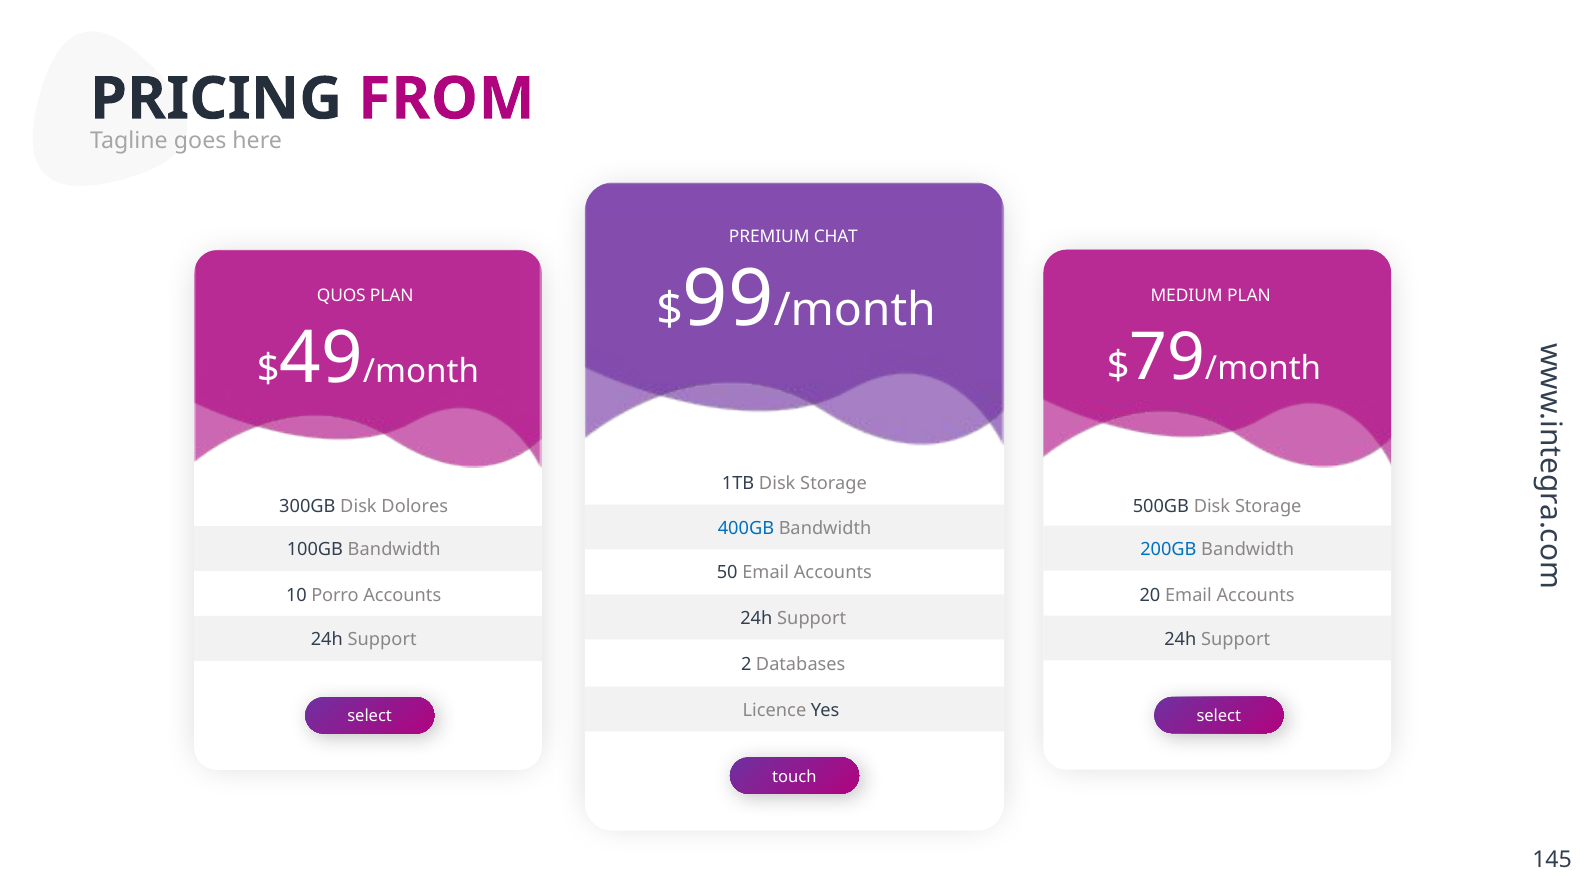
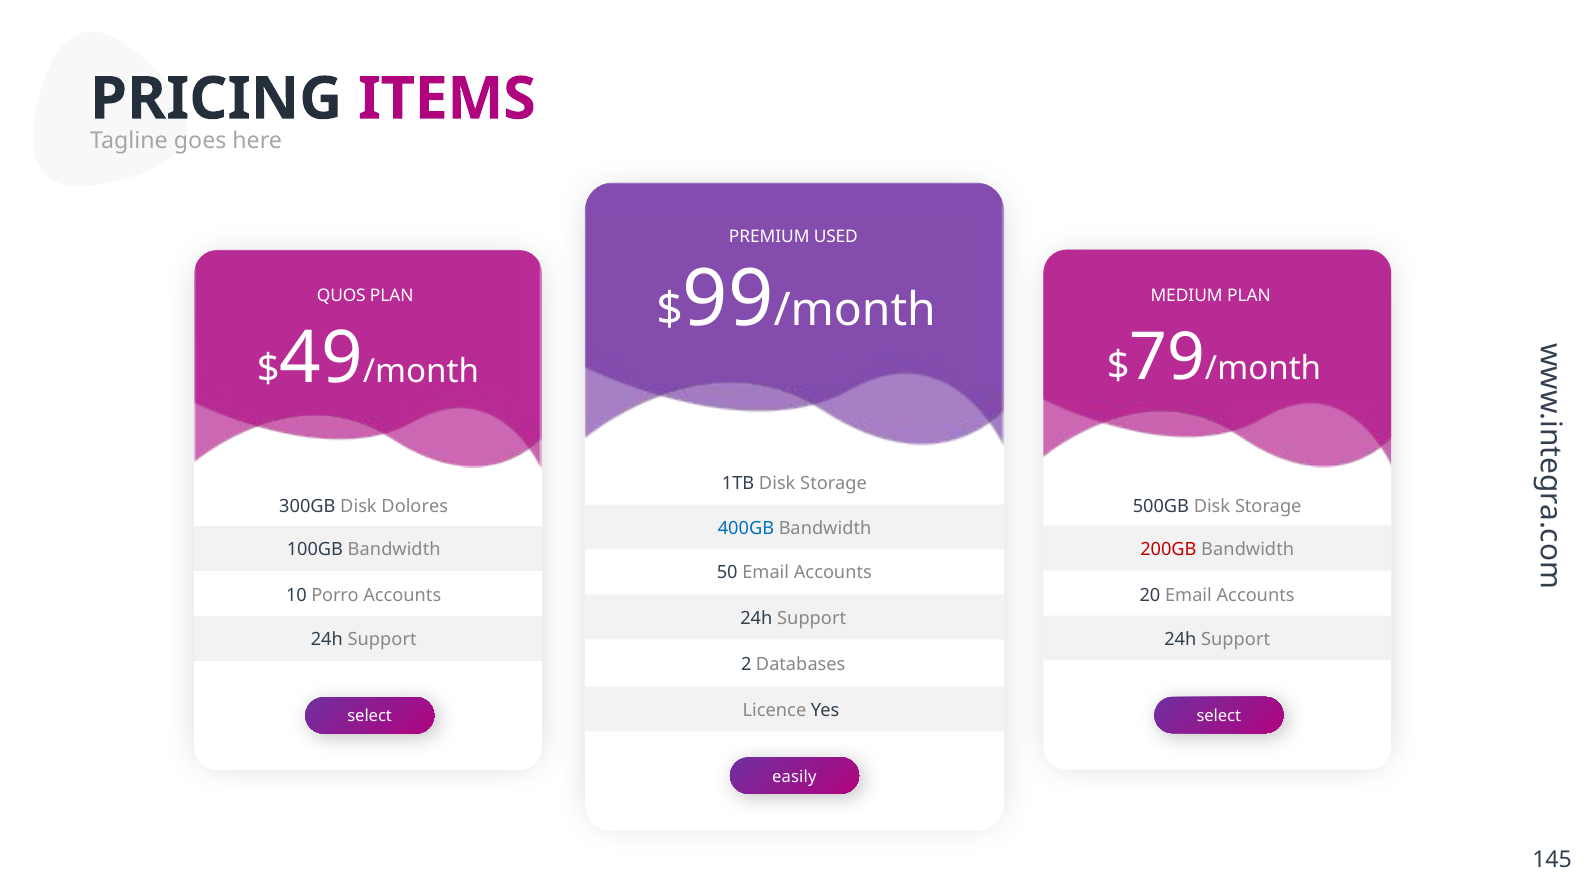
FROM: FROM -> ITEMS (447, 99)
CHAT: CHAT -> USED (836, 236)
200GB colour: blue -> red (1168, 549)
touch: touch -> easily (794, 776)
